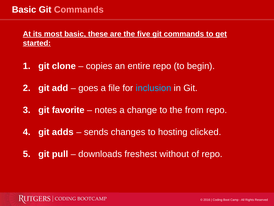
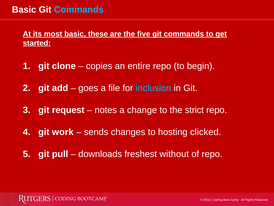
Commands colour: pink -> light blue (79, 10)
favorite: favorite -> request (68, 110)
from: from -> strict (194, 110)
adds: adds -> work (63, 132)
